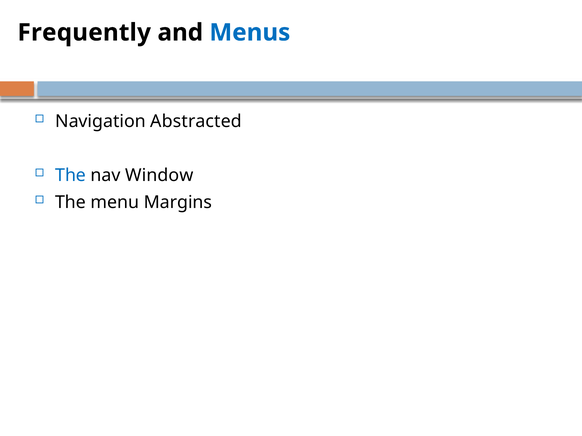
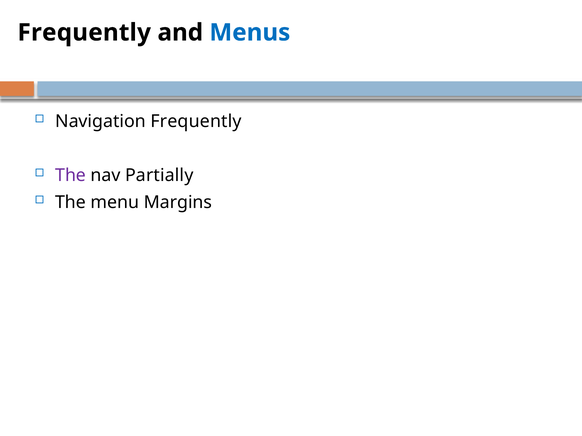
Navigation Abstracted: Abstracted -> Frequently (196, 121)
The colour: blue -> purple (71, 175)
Window: Window -> Partially (159, 175)
